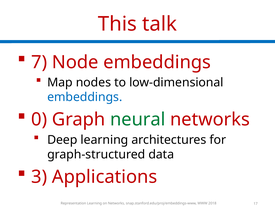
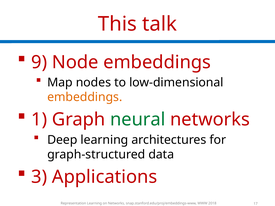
7: 7 -> 9 (39, 62)
embeddings colour: blue -> orange (85, 97)
0: 0 -> 1 (39, 120)
